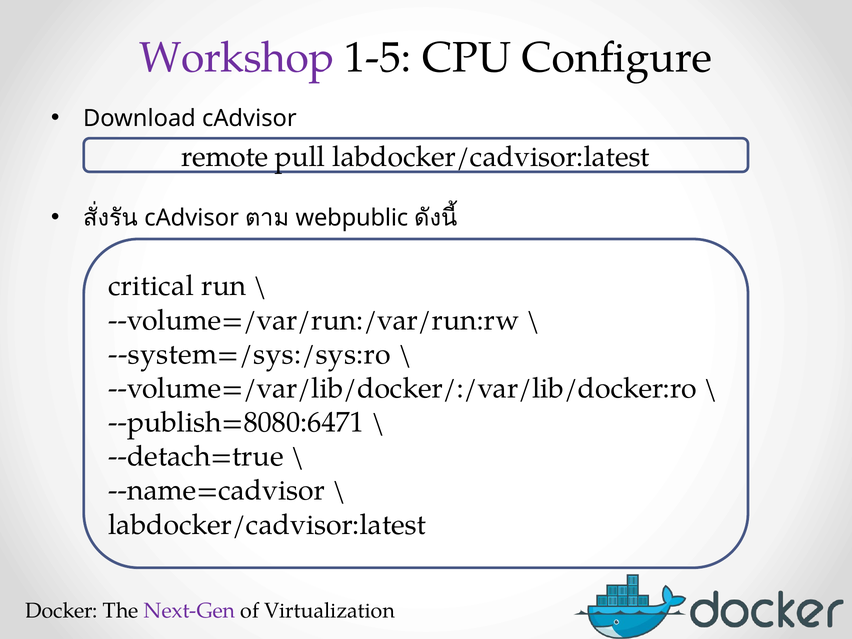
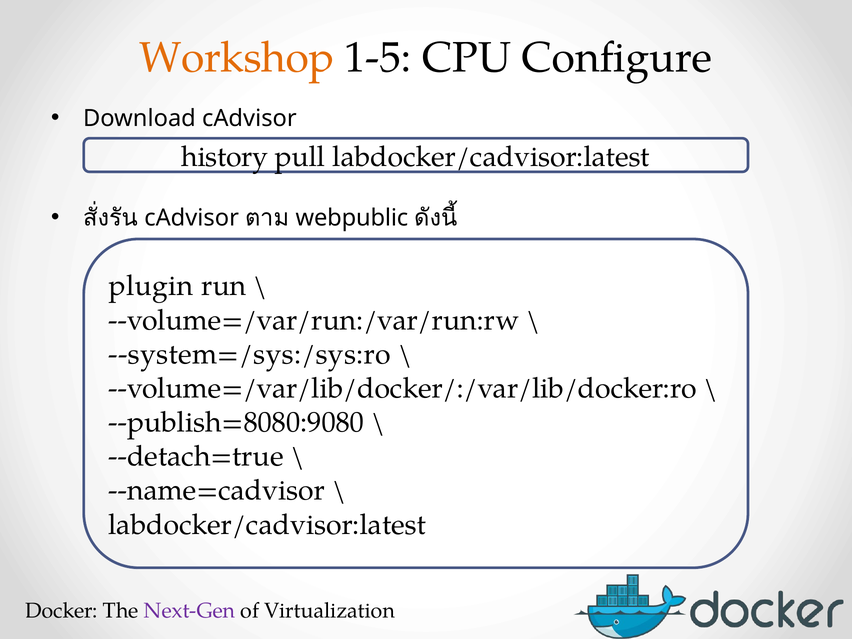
Workshop colour: purple -> orange (237, 58)
remote: remote -> history (225, 157)
critical: critical -> plugin (151, 286)
--publish=8080:6471: --publish=8080:6471 -> --publish=8080:9080 (236, 422)
